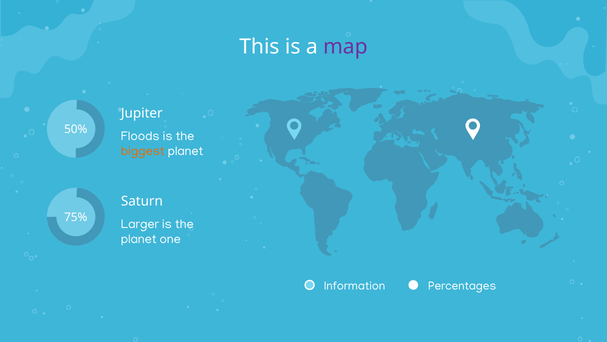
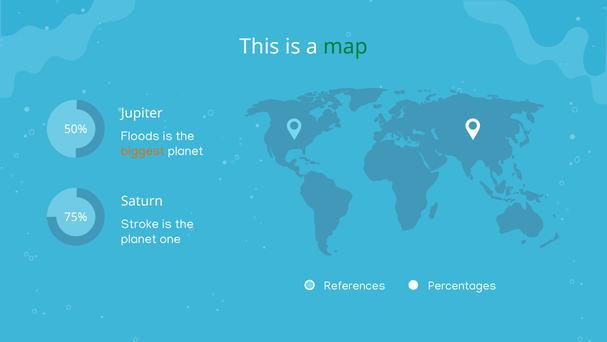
map colour: purple -> green (345, 47)
Larger: Larger -> Stroke (140, 224)
Information: Information -> References (355, 285)
